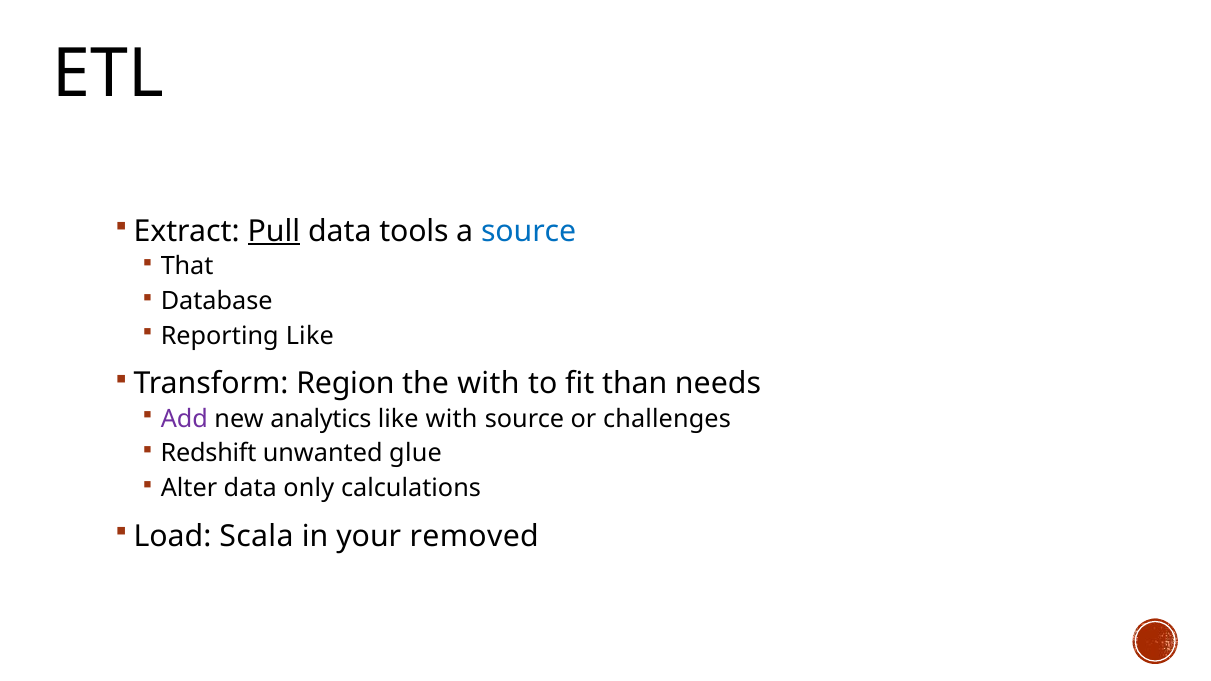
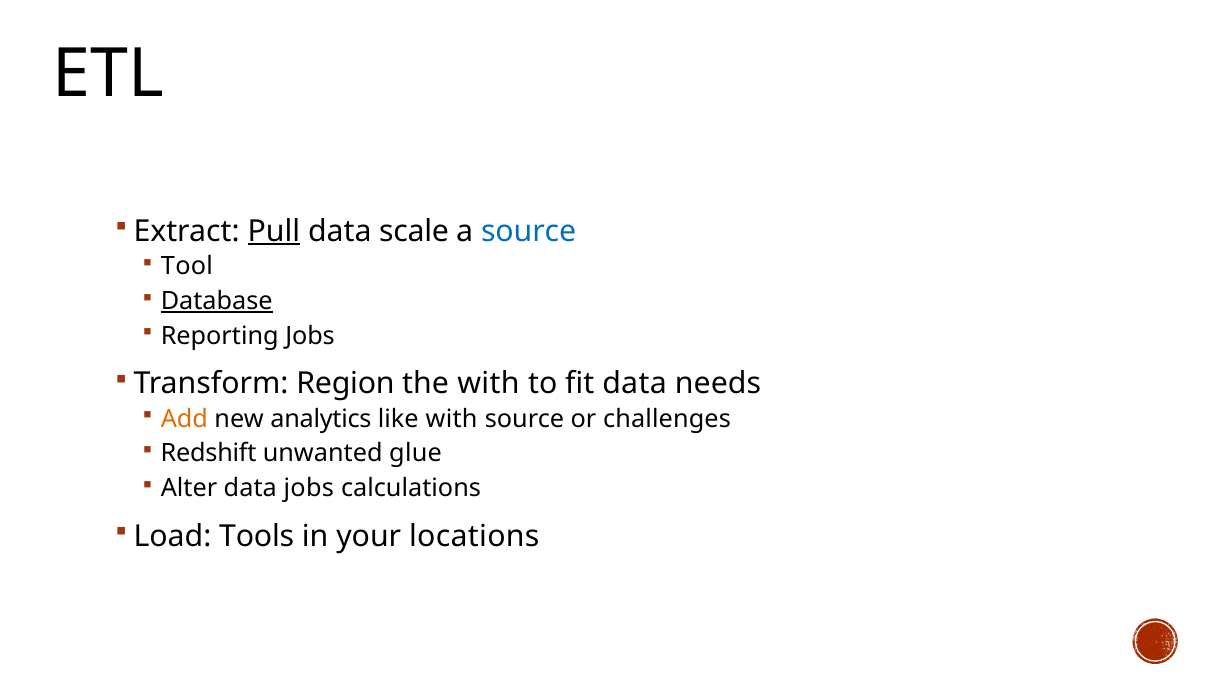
tools: tools -> scale (414, 231)
That: That -> Tool (187, 267)
Database underline: none -> present (217, 301)
Reporting Like: Like -> Jobs (310, 336)
fit than: than -> data (635, 384)
Add colour: purple -> orange (184, 419)
data only: only -> jobs (309, 489)
Scala: Scala -> Tools (257, 536)
removed: removed -> locations (474, 536)
